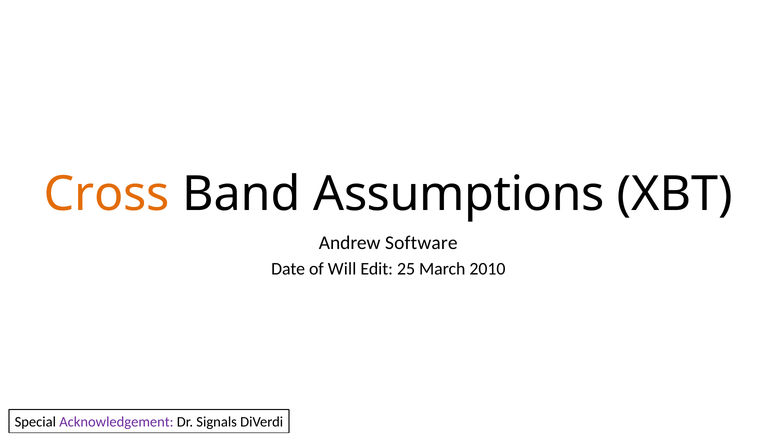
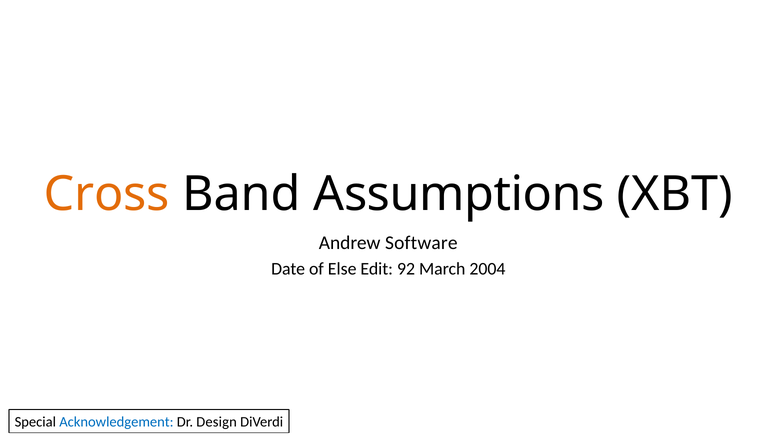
Will: Will -> Else (342, 269)
25: 25 -> 92 (406, 269)
2010: 2010 -> 2004 (487, 269)
Acknowledgement colour: purple -> blue (116, 422)
Signals: Signals -> Design (217, 422)
